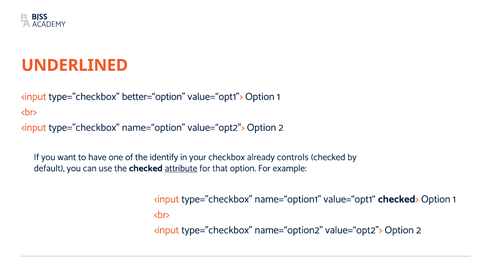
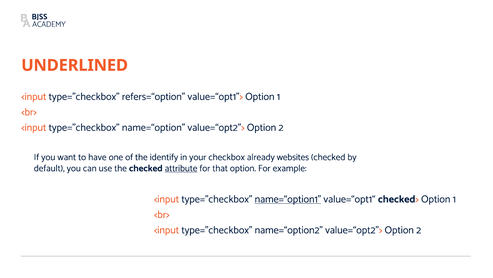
better=“option: better=“option -> refers=“option (154, 96)
controls: controls -> websites (293, 157)
name=“option1 underline: none -> present (288, 199)
